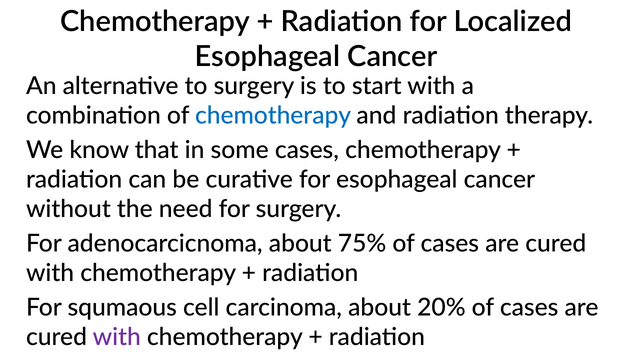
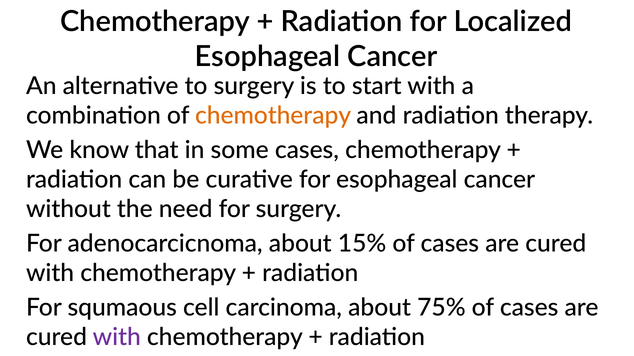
chemotherapy colour: blue -> orange (273, 116)
75%: 75% -> 15% (362, 244)
20%: 20% -> 75% (441, 308)
